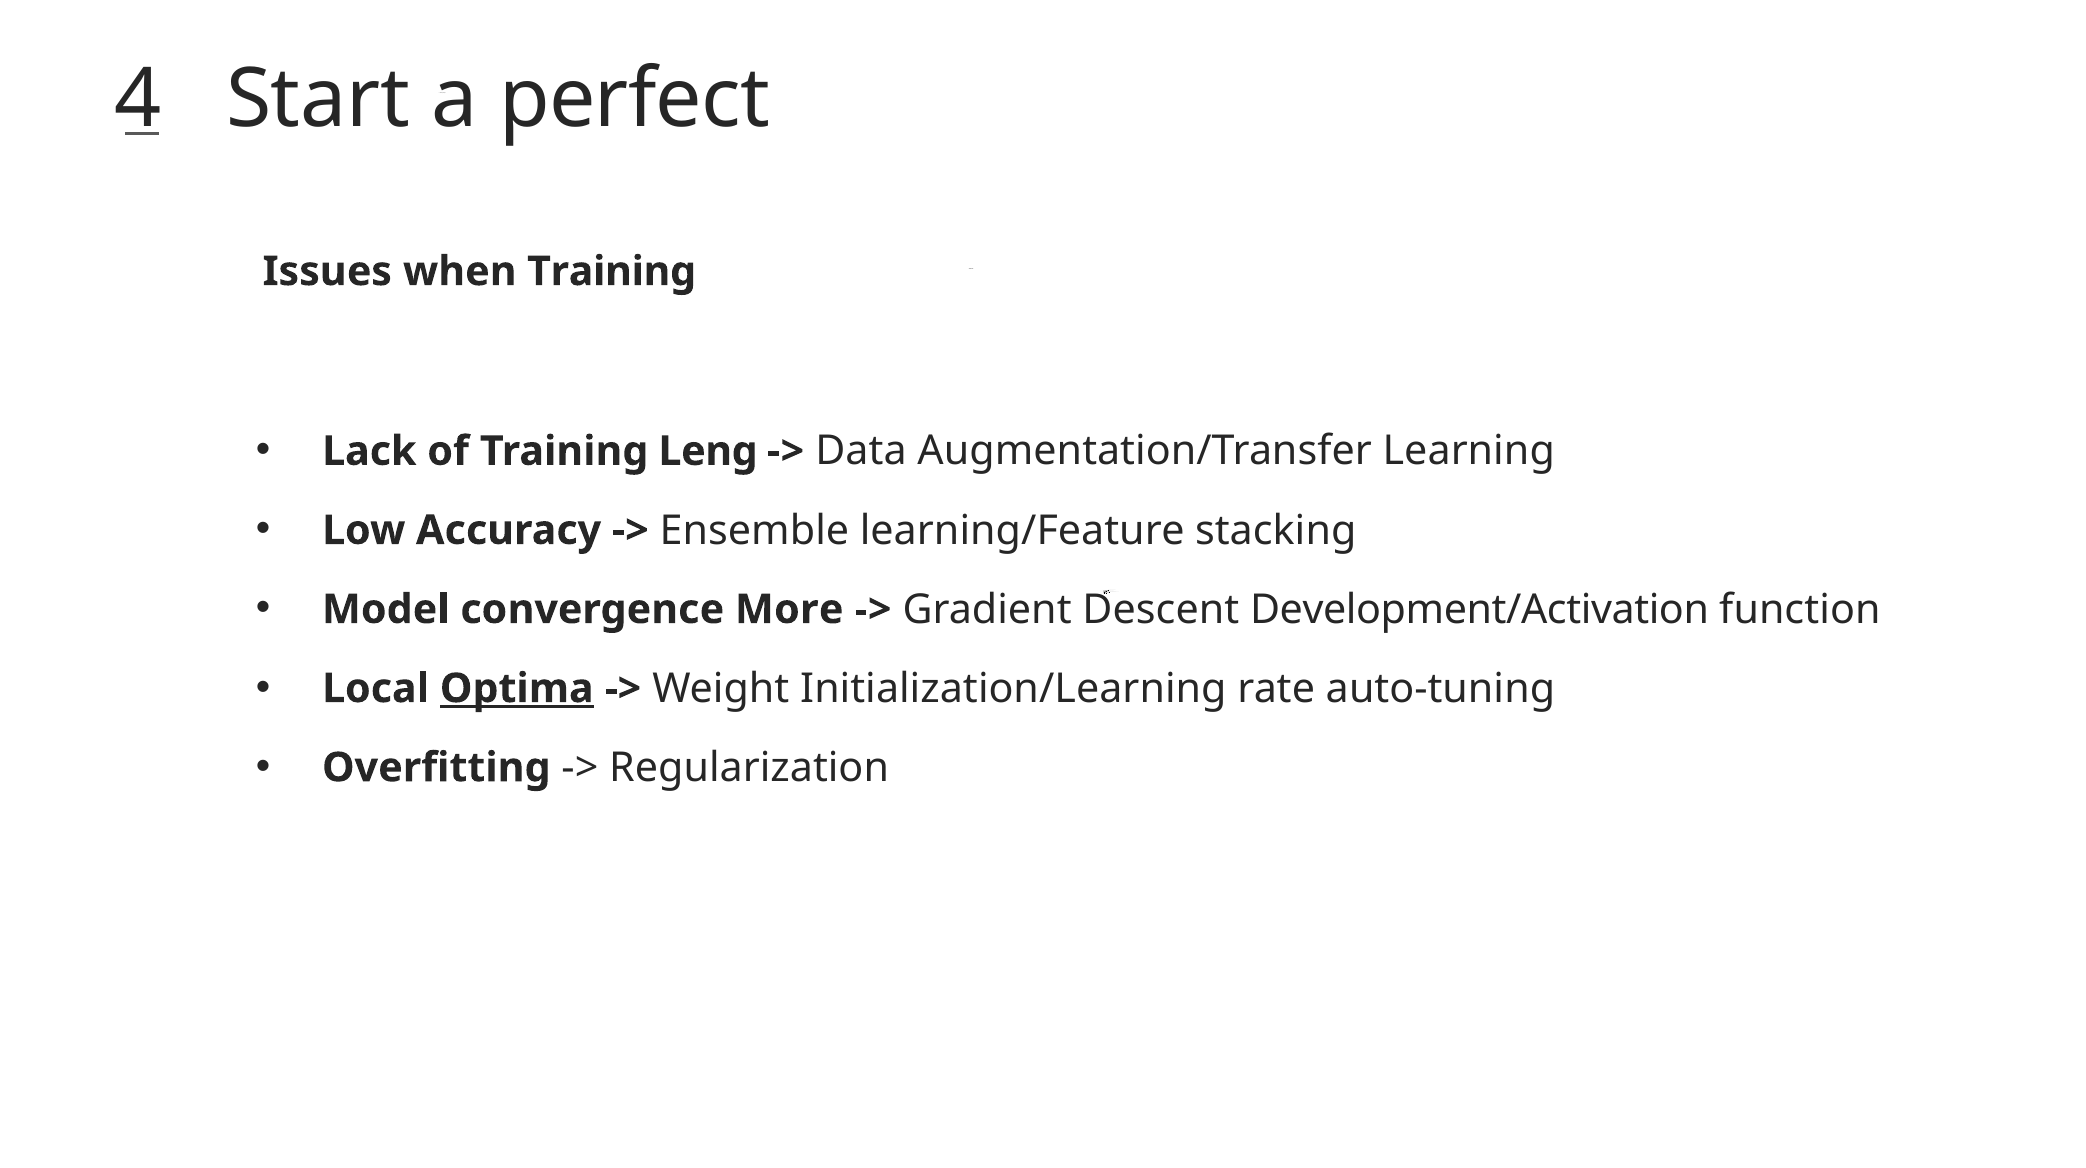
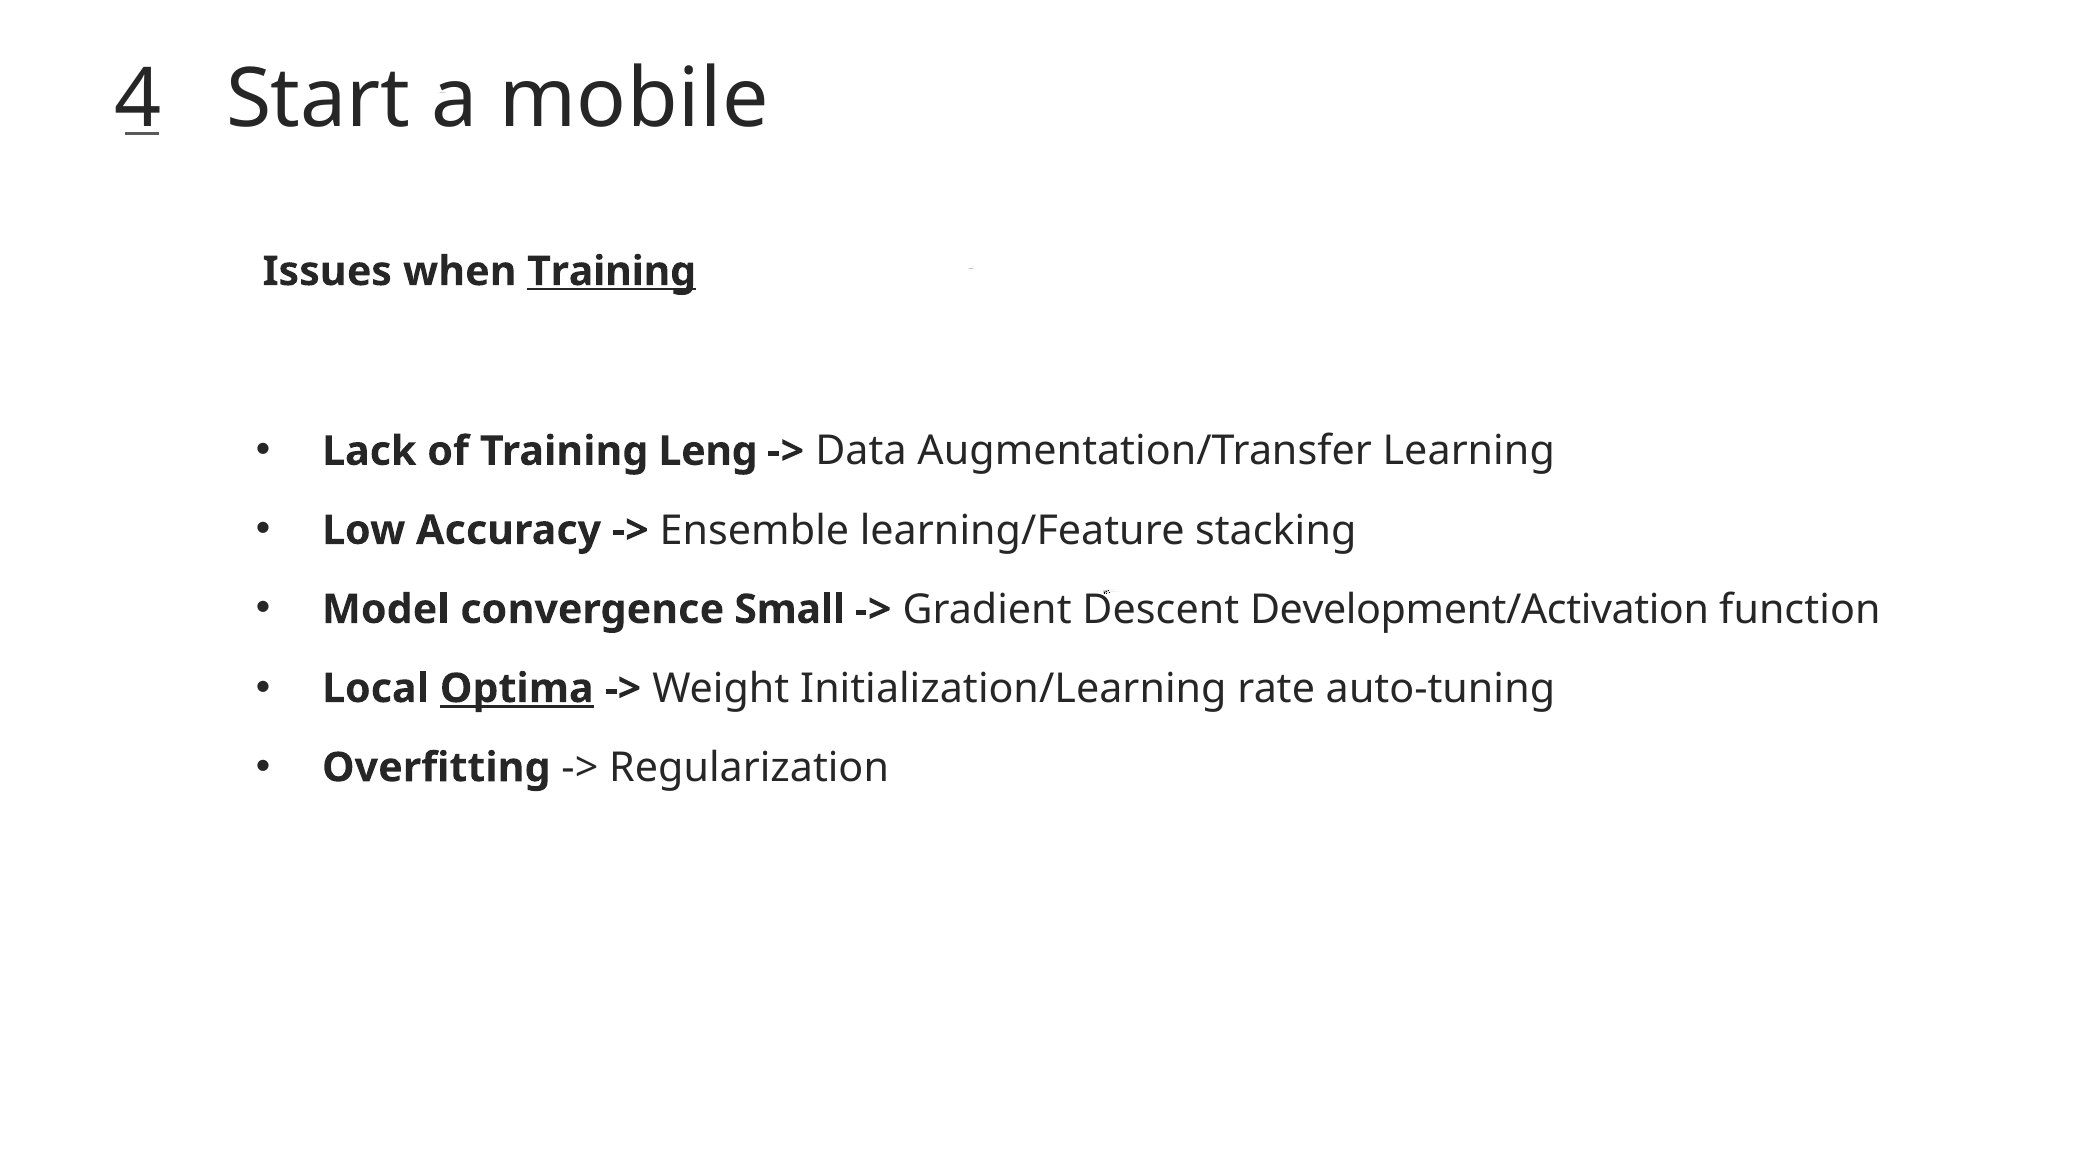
perfect: perfect -> mobile (634, 99)
Training underline: none -> present (612, 272)
More: More -> Small (790, 610)
